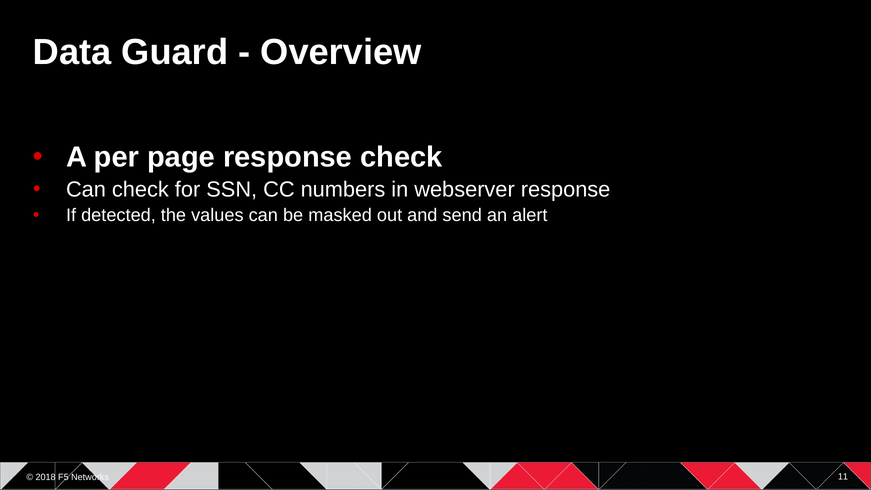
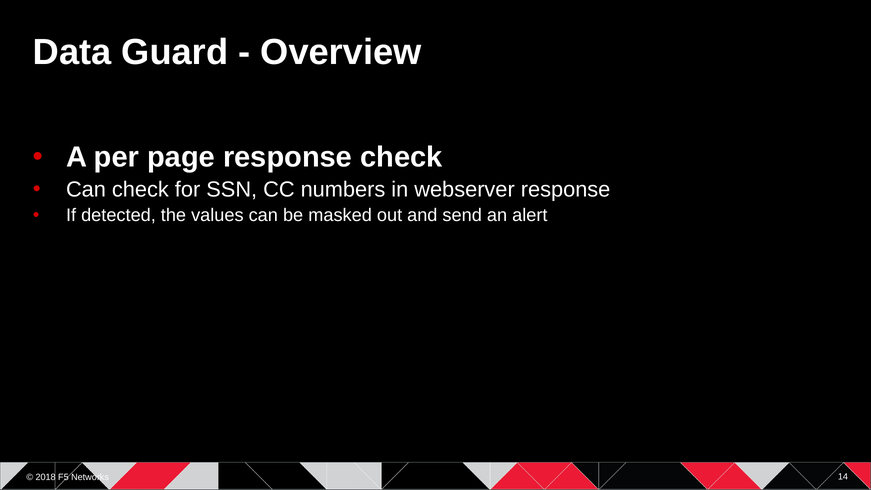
11: 11 -> 14 (843, 477)
